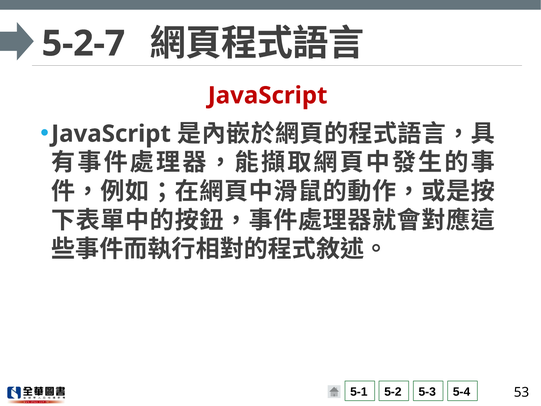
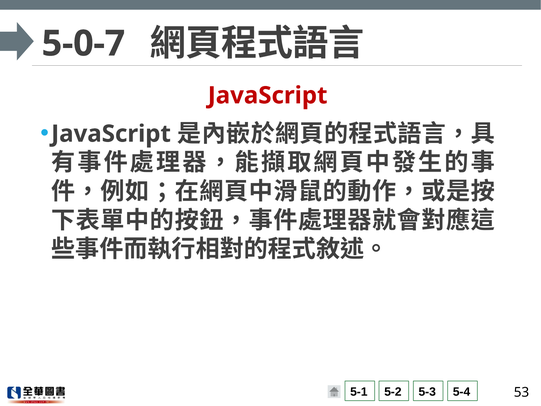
5-2-7: 5-2-7 -> 5-0-7 (83, 44)
